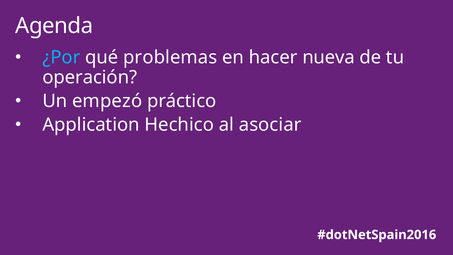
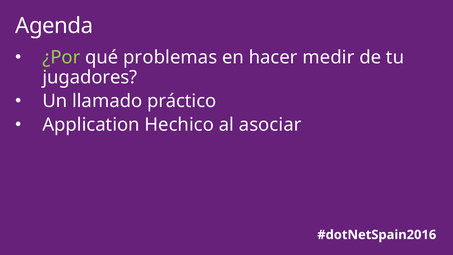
¿Por colour: light blue -> light green (61, 57)
nueva: nueva -> medir (328, 57)
operación: operación -> jugadores (90, 77)
empezó: empezó -> llamado (107, 101)
